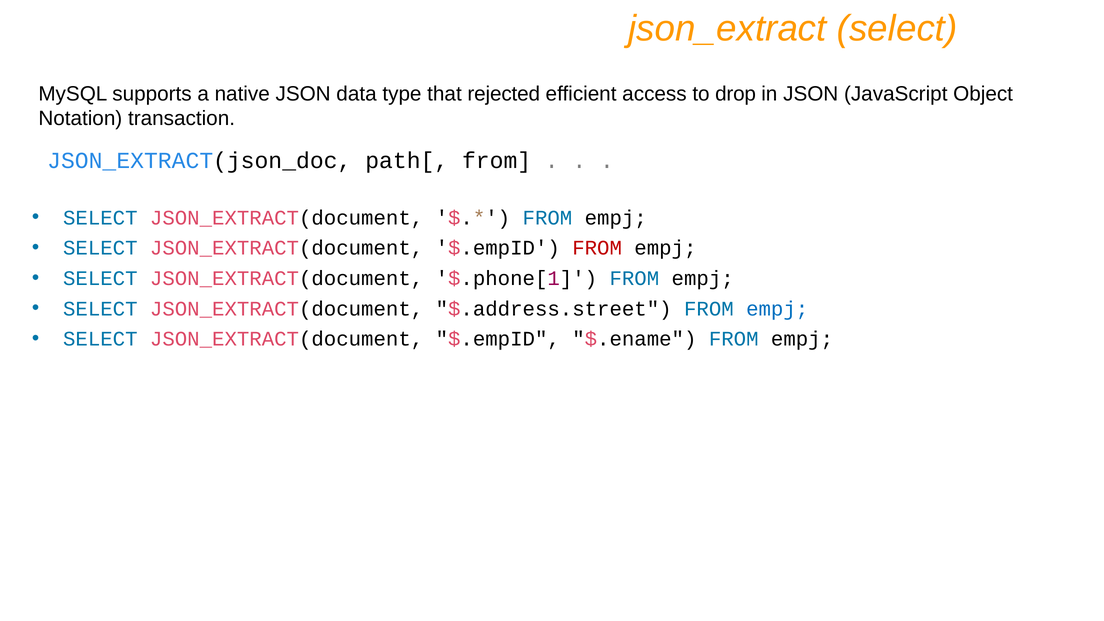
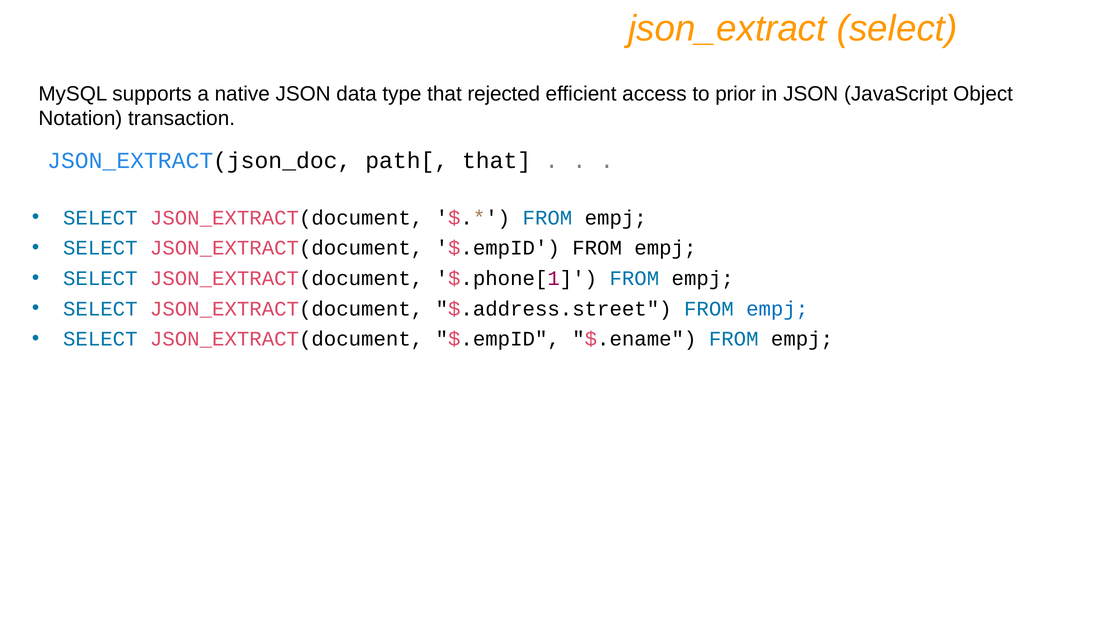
drop: drop -> prior (736, 94)
path[ from: from -> that (497, 160)
FROM colour: red -> black (597, 248)
